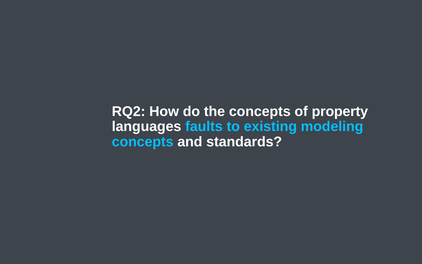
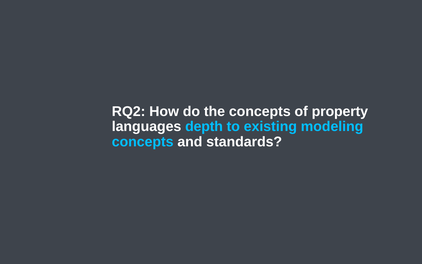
faults: faults -> depth (204, 127)
